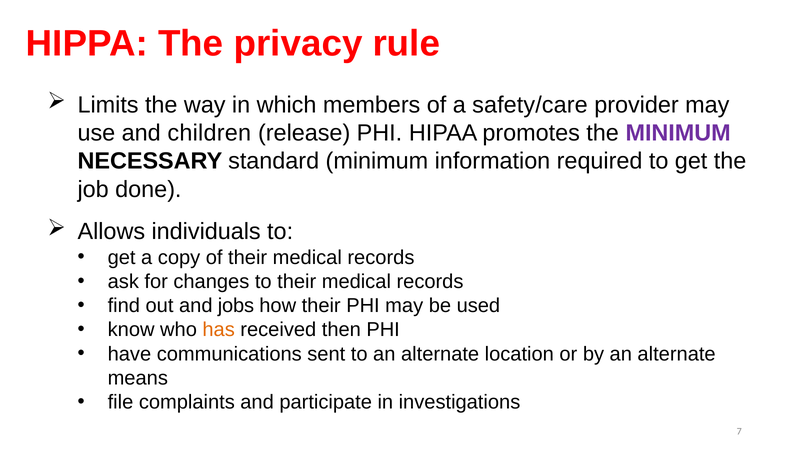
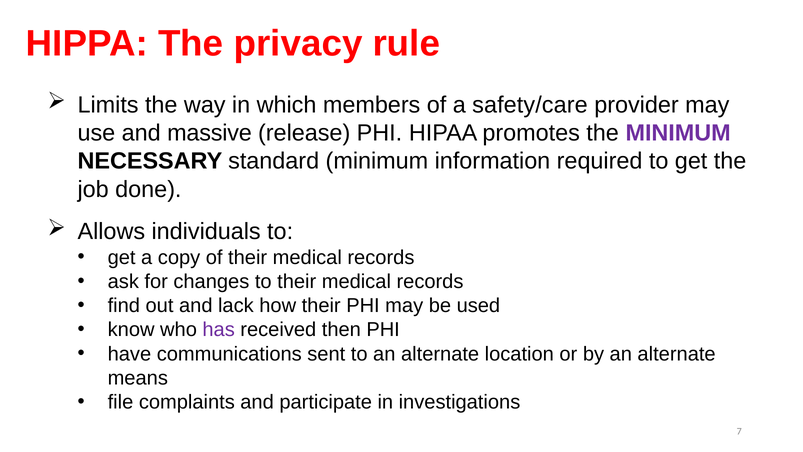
children: children -> massive (209, 133)
jobs: jobs -> lack (236, 305)
has colour: orange -> purple (219, 330)
